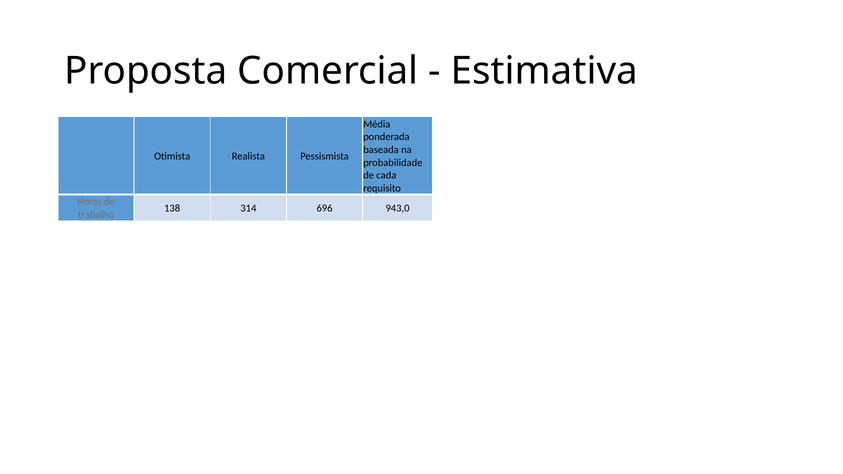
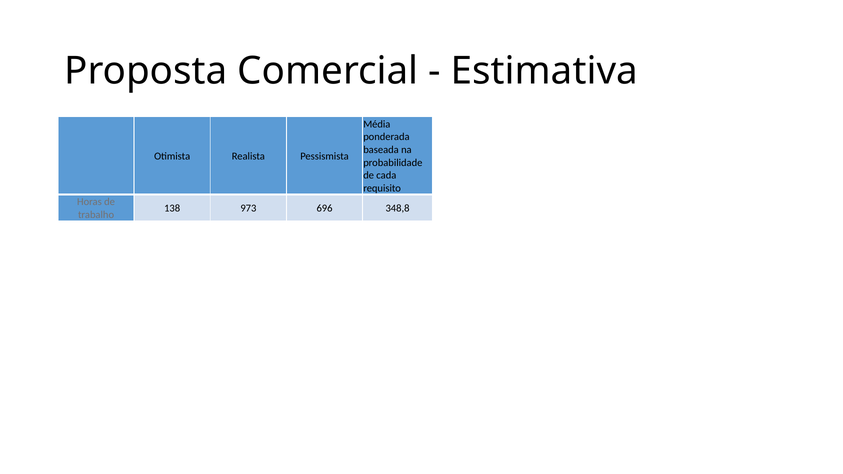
314: 314 -> 973 (248, 208)
943,0: 943,0 -> 348,8 (398, 208)
